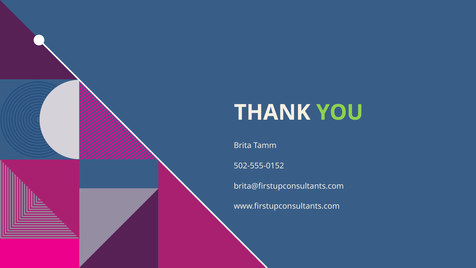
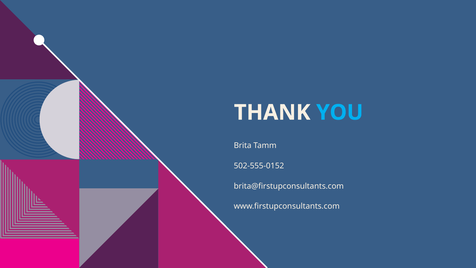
YOU colour: light green -> light blue (340, 112)
